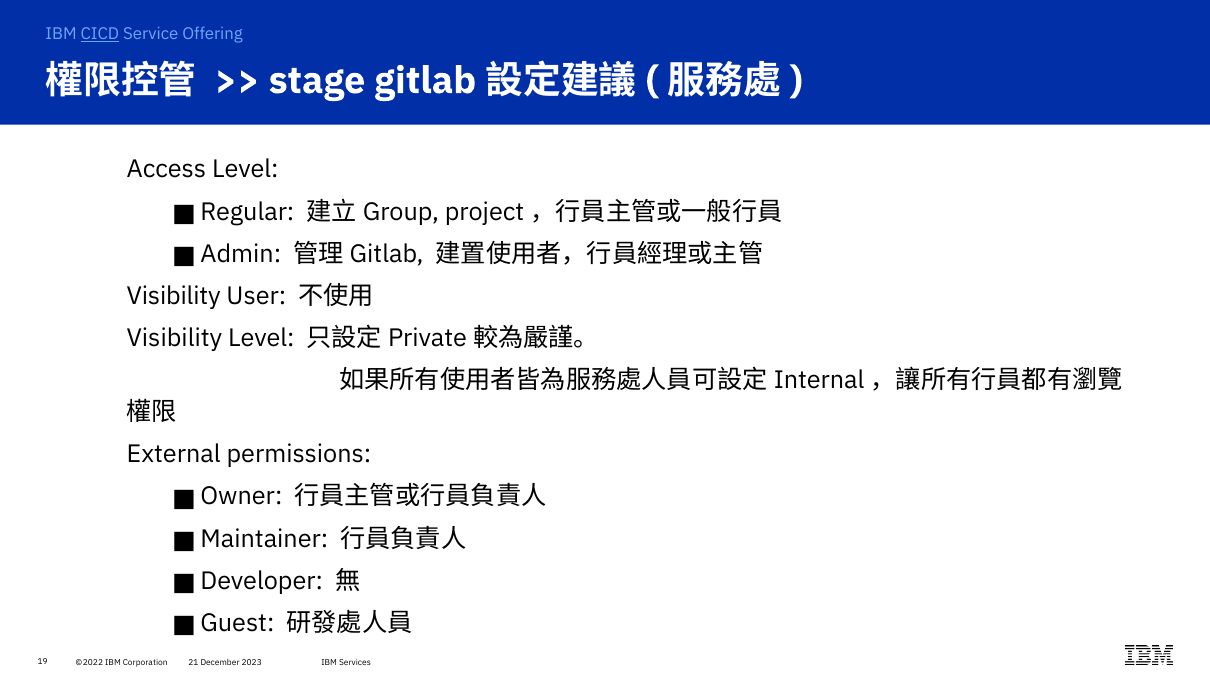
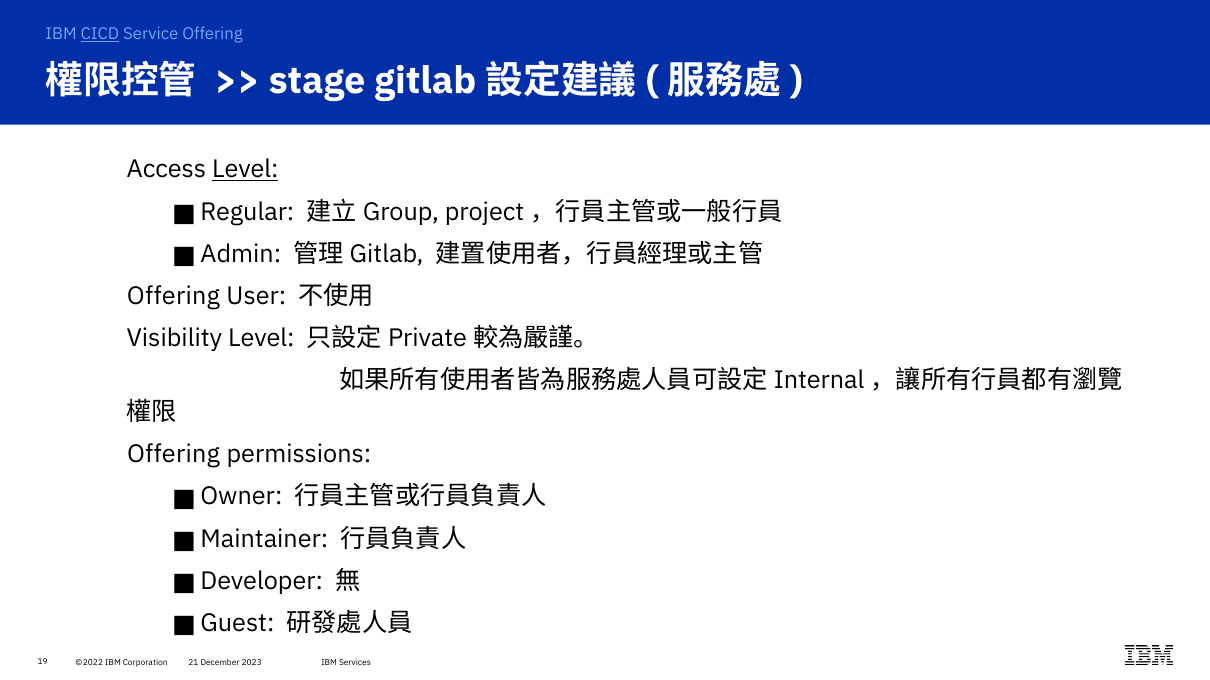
Level underline: none -> present (245, 170)
Visibility: Visibility -> Offering (173, 296)
External: External -> Offering (174, 455)
